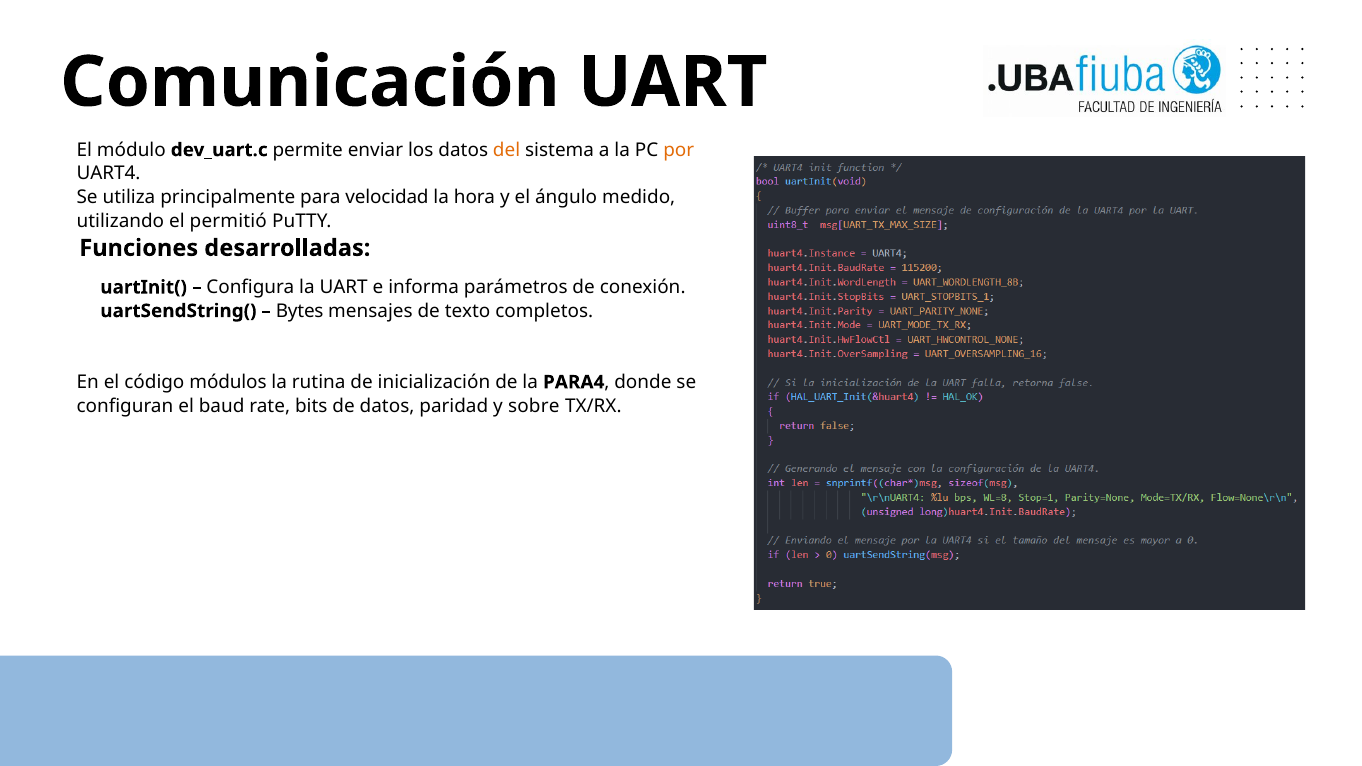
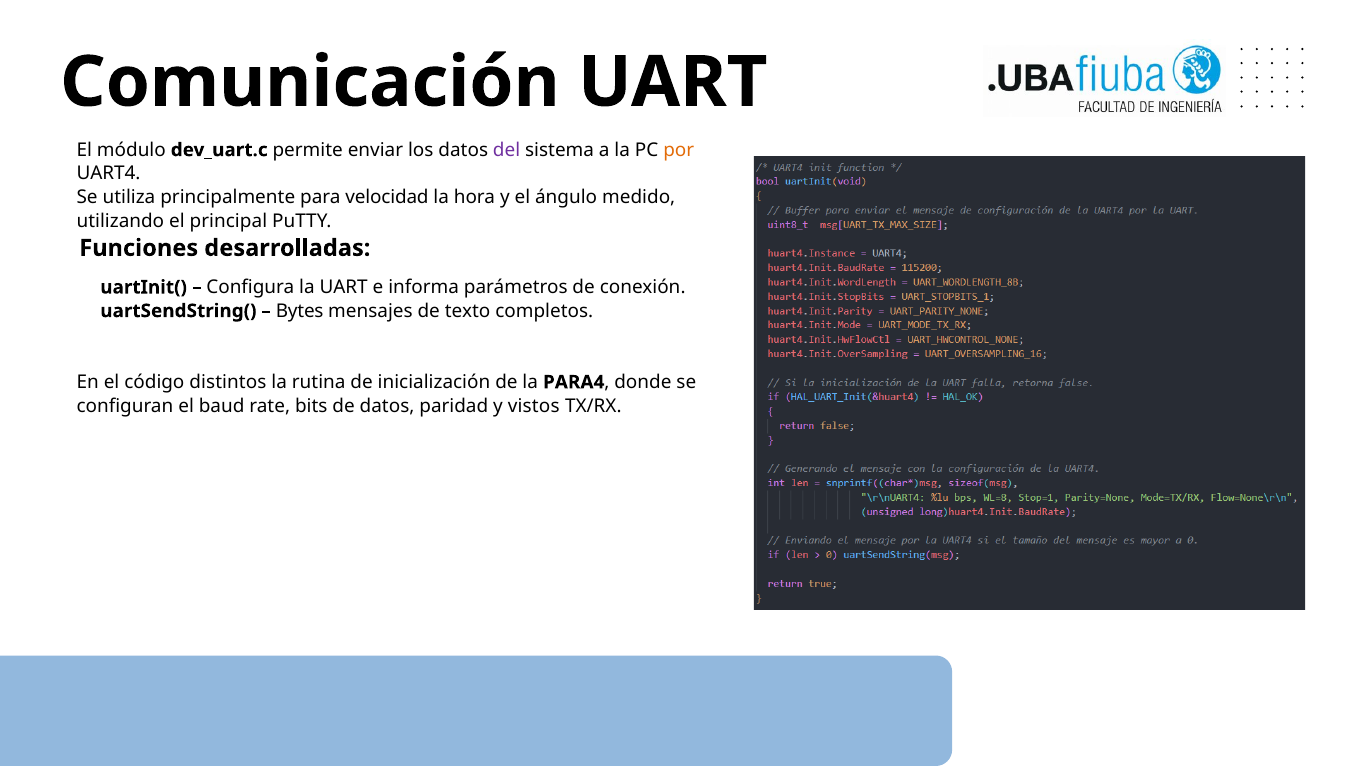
del colour: orange -> purple (507, 150)
permitió: permitió -> principal (228, 221)
módulos: módulos -> distintos (228, 382)
sobre: sobre -> vistos (534, 406)
